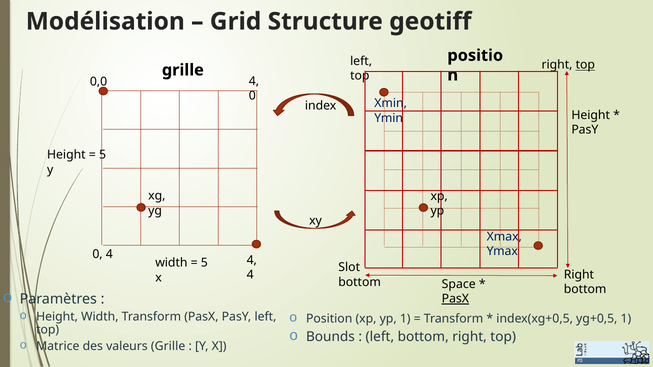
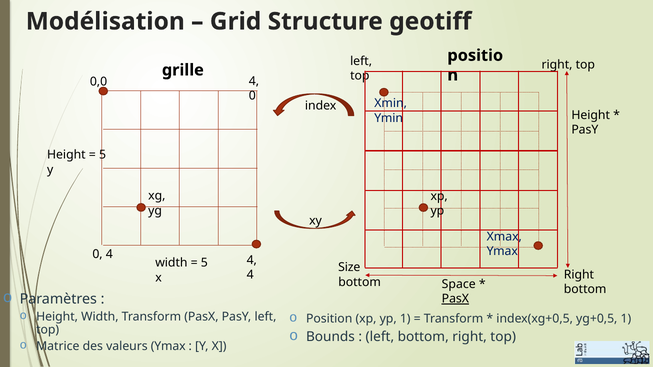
top underline: present -> none (585, 65)
Slot: Slot -> Size (349, 268)
valeurs Grille: Grille -> Ymax (168, 347)
